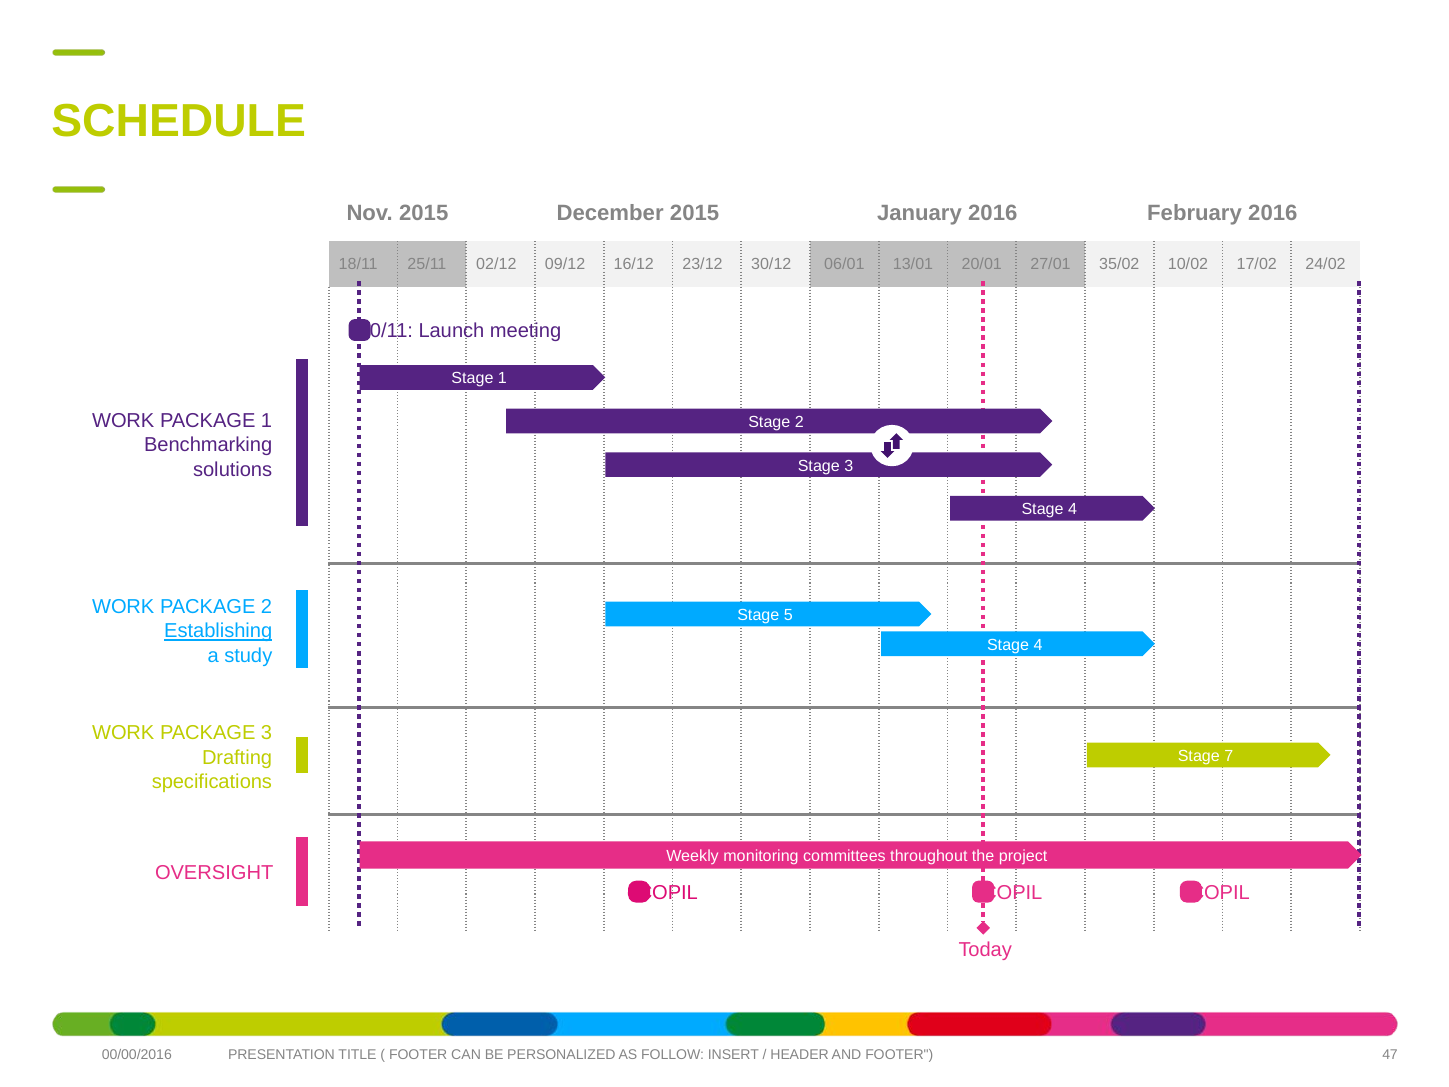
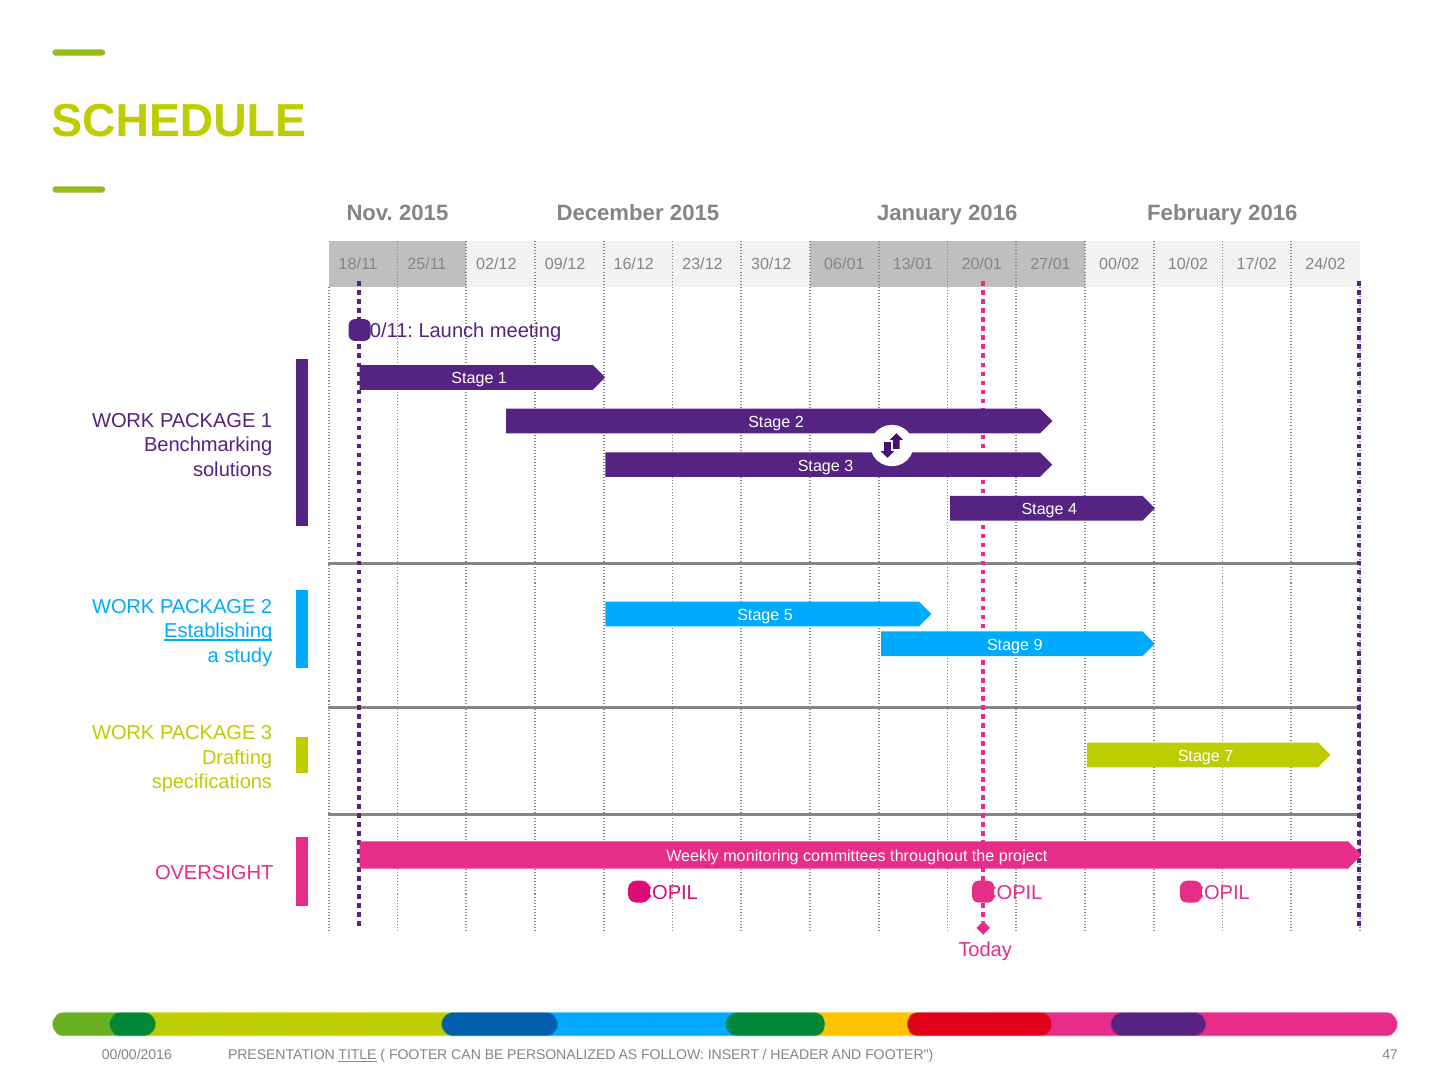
35/02: 35/02 -> 00/02 (1119, 264)
4: 4 -> 9 (1038, 645)
TITLE underline: none -> present (358, 1055)
